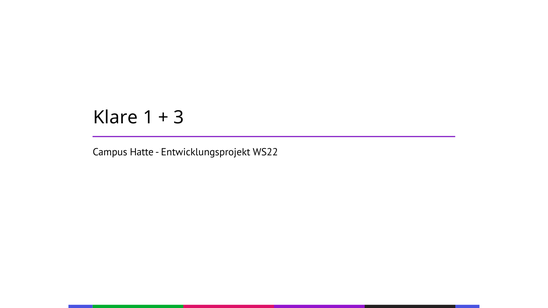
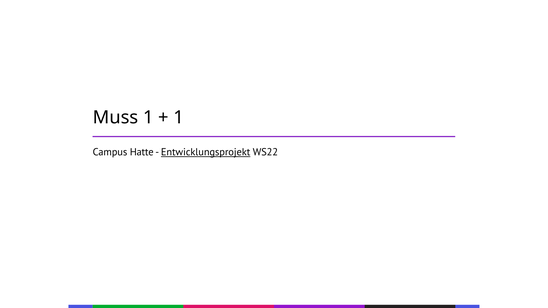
Klare: Klare -> Muss (116, 118)
3: 3 -> 1 (179, 118)
Entwicklungsprojekt underline: none -> present (206, 152)
